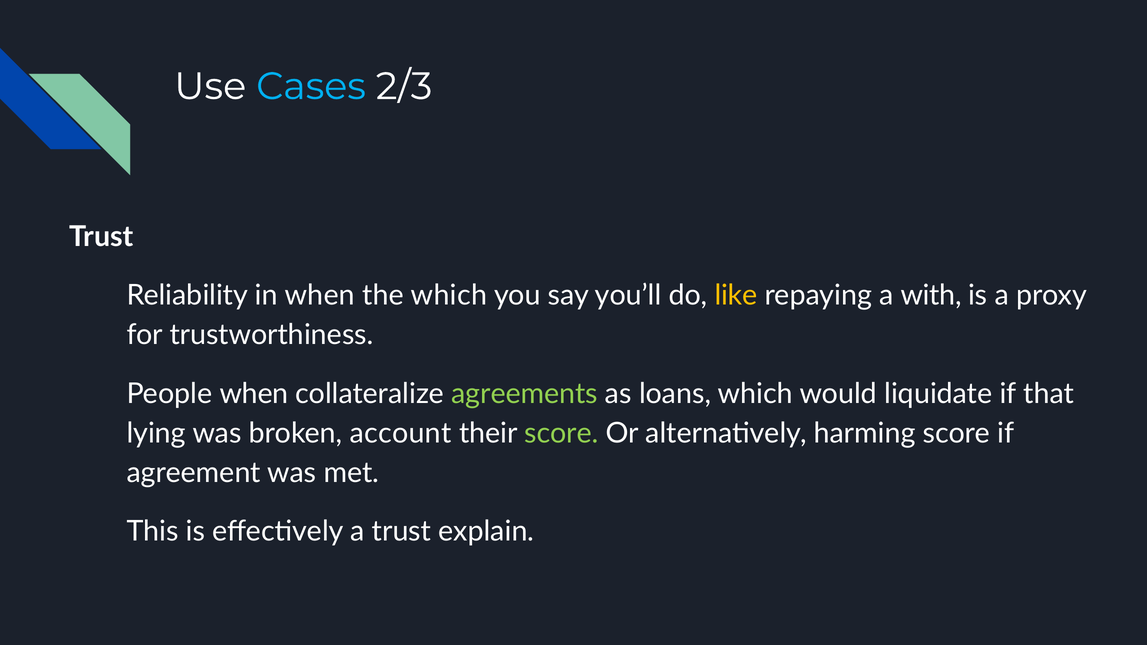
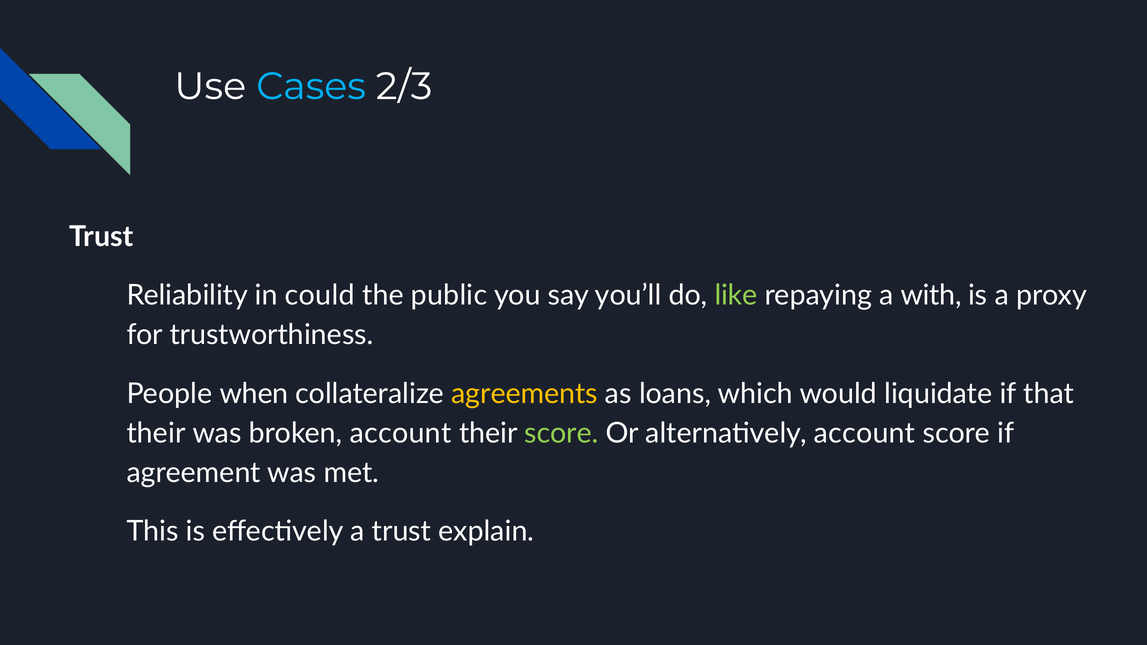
in when: when -> could (320, 295)
the which: which -> public (449, 295)
like colour: yellow -> light green (736, 295)
agreements colour: light green -> yellow (524, 394)
lying: lying -> their (156, 433)
alternatively harming: harming -> account (864, 433)
